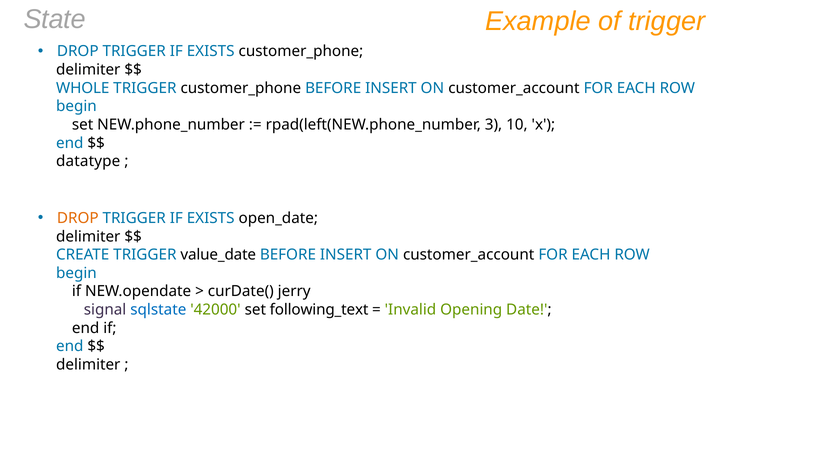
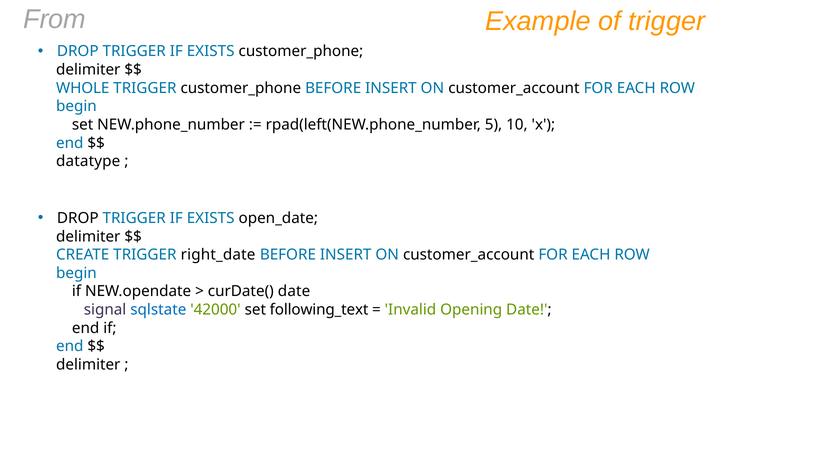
State: State -> From (55, 19)
3: 3 -> 5 (494, 125)
DROP colour: orange -> black (78, 218)
value_date: value_date -> right_date (218, 254)
curDate( jerry: jerry -> date (294, 291)
